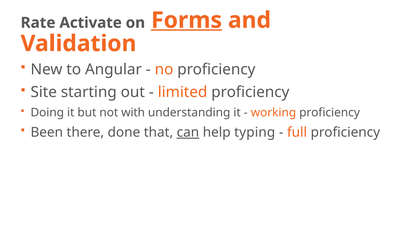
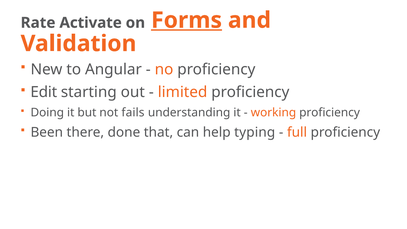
Site: Site -> Edit (44, 92)
with: with -> fails (133, 113)
can underline: present -> none (188, 132)
